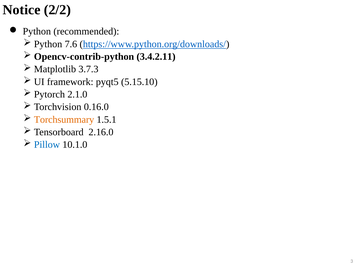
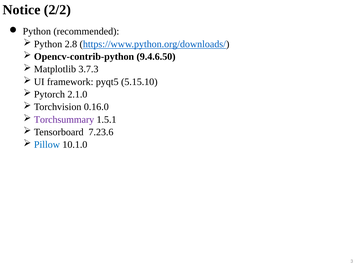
7.6: 7.6 -> 2.8 (71, 44)
3.4.2.11: 3.4.2.11 -> 9.4.6.50 (156, 57)
Torchsummary colour: orange -> purple (64, 120)
2.16.0: 2.16.0 -> 7.23.6 (101, 132)
